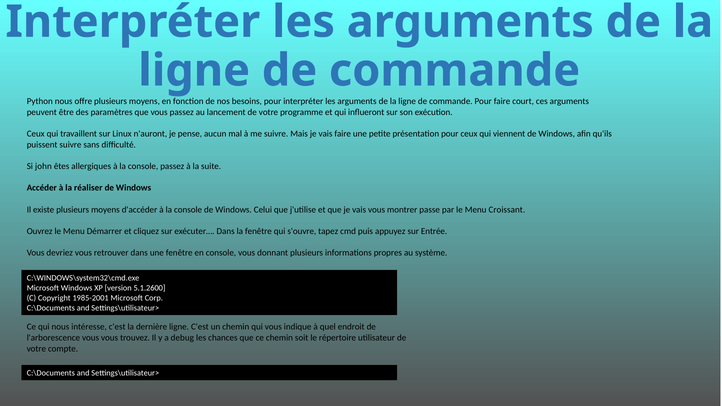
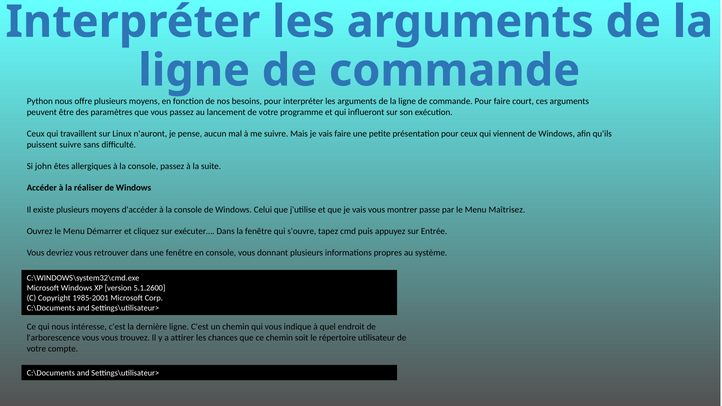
Croissant: Croissant -> Maîtrisez (507, 210)
debug: debug -> attirer (182, 338)
